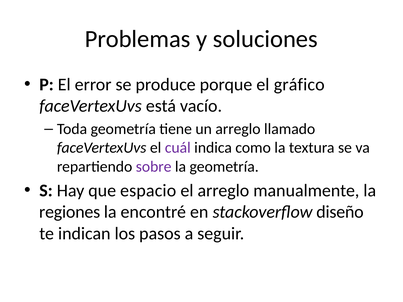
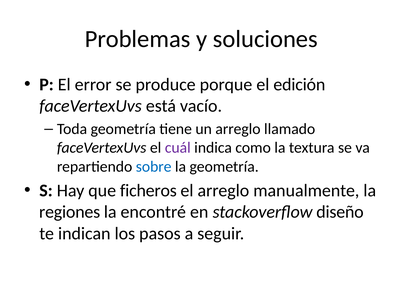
gráfico: gráfico -> edición (299, 85)
sobre colour: purple -> blue (154, 167)
espacio: espacio -> ficheros (148, 191)
